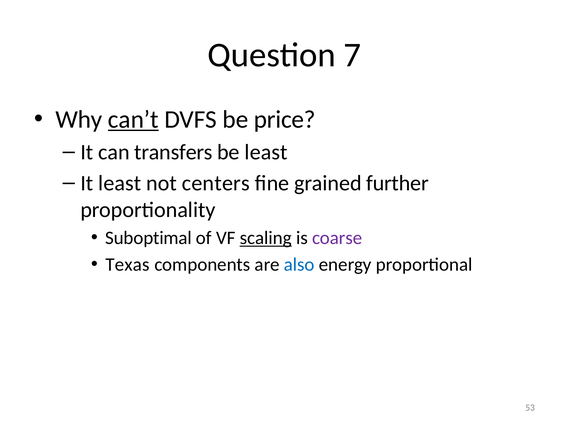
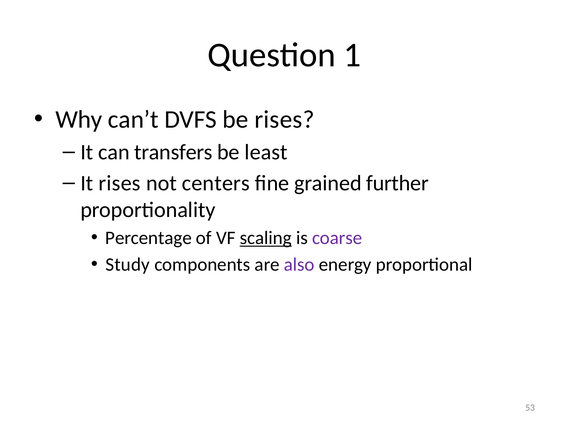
7: 7 -> 1 (352, 55)
can’t underline: present -> none (133, 119)
be price: price -> rises (284, 119)
It least: least -> rises (120, 183)
Suboptimal: Suboptimal -> Percentage (149, 238)
Texas: Texas -> Study (128, 264)
also colour: blue -> purple (299, 264)
